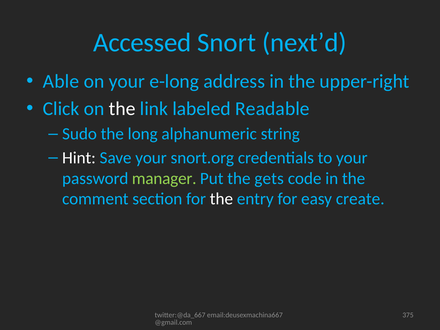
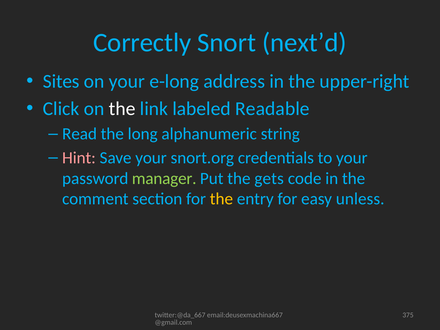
Accessed: Accessed -> Correctly (142, 43)
Able: Able -> Sites (61, 81)
Sudo: Sudo -> Read (80, 134)
Hint colour: white -> pink (79, 158)
the colour: white -> yellow (221, 199)
create: create -> unless (360, 199)
